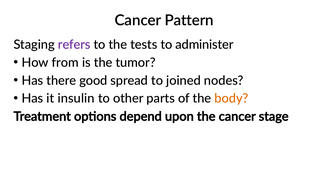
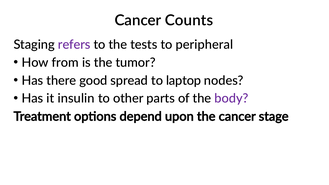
Pattern: Pattern -> Counts (189, 20)
administer: administer -> peripheral (204, 45)
joined: joined -> laptop (184, 81)
body colour: orange -> purple (231, 99)
